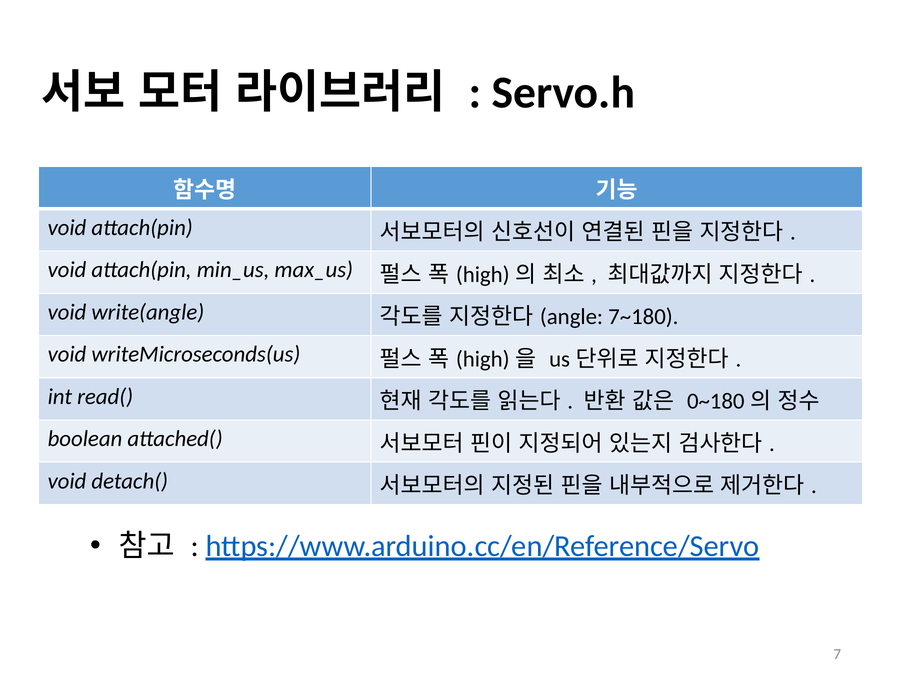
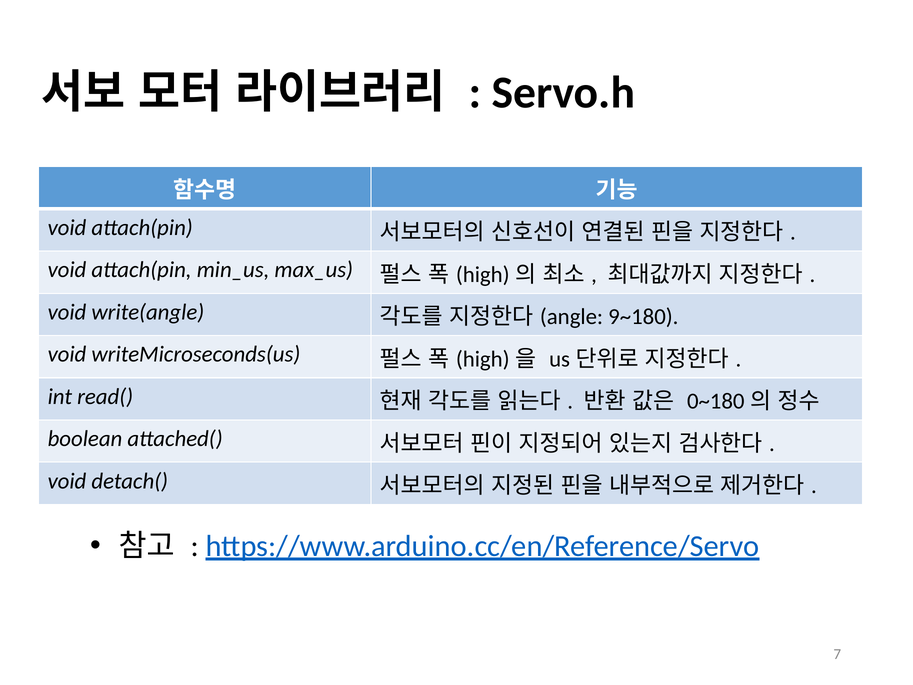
7~180: 7~180 -> 9~180 (643, 317)
